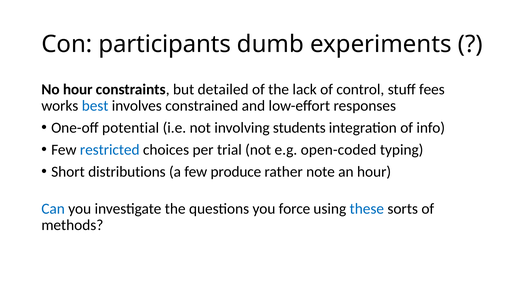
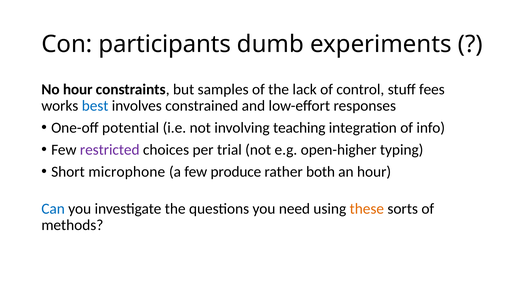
detailed: detailed -> samples (223, 89)
students: students -> teaching (299, 128)
restricted colour: blue -> purple (110, 150)
open-coded: open-coded -> open-higher (339, 150)
distributions: distributions -> microphone (127, 172)
note: note -> both (321, 172)
force: force -> need (294, 209)
these colour: blue -> orange (367, 209)
